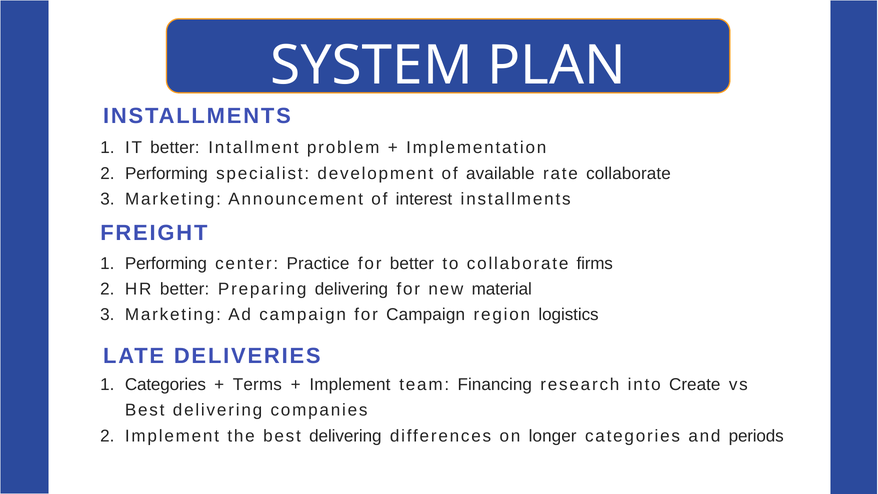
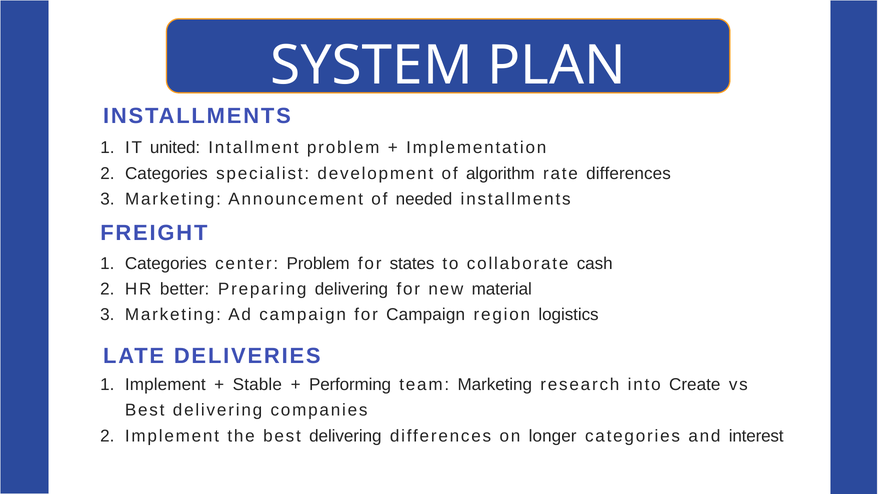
IT better: better -> united (175, 148)
Performing: Performing -> Categories (166, 173)
available: available -> algorithm (500, 173)
rate collaborate: collaborate -> differences (629, 173)
interest: interest -> needed (424, 199)
Performing: Performing -> Categories (166, 263)
center Practice: Practice -> Problem (318, 263)
for better: better -> states (412, 263)
firms: firms -> cash (595, 263)
Categories: Categories -> Implement (165, 385)
Terms: Terms -> Stable (257, 385)
Implement: Implement -> Performing (350, 385)
team Financing: Financing -> Marketing (495, 385)
periods: periods -> interest (756, 436)
